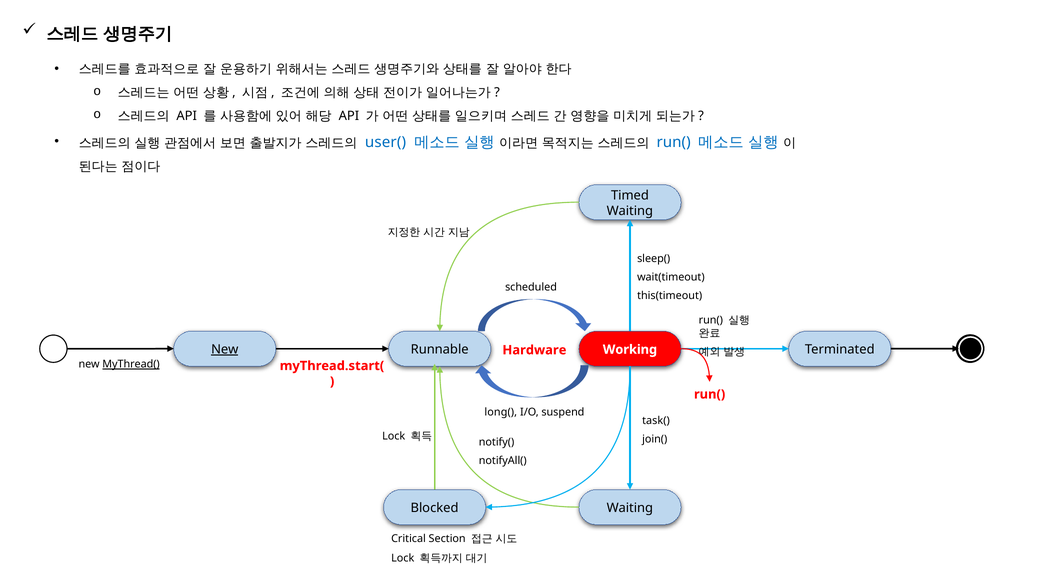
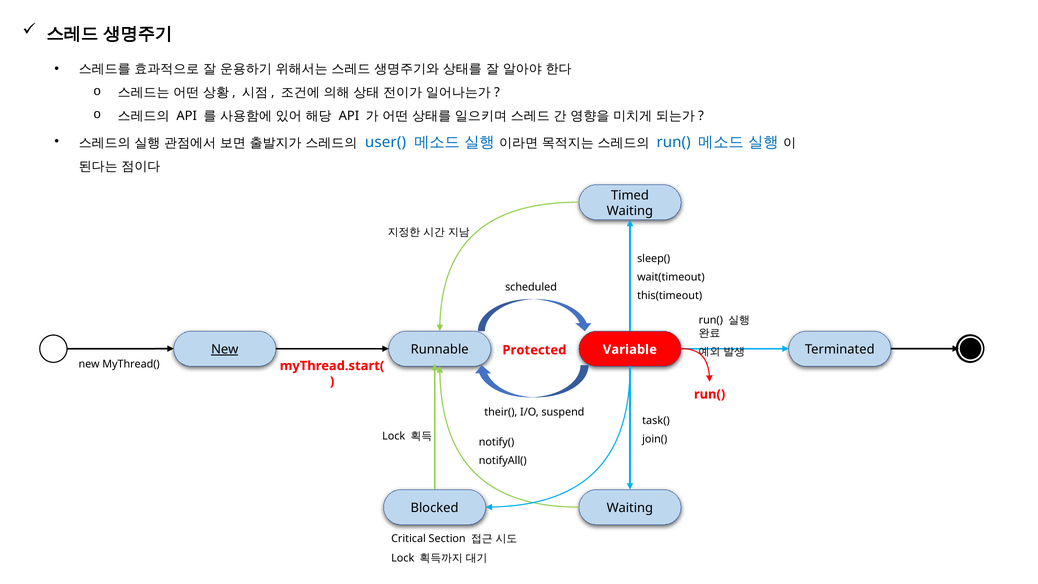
Working: Working -> Variable (630, 349)
Hardware: Hardware -> Protected (534, 350)
MyThread( underline: present -> none (131, 364)
long(: long( -> their( (501, 412)
